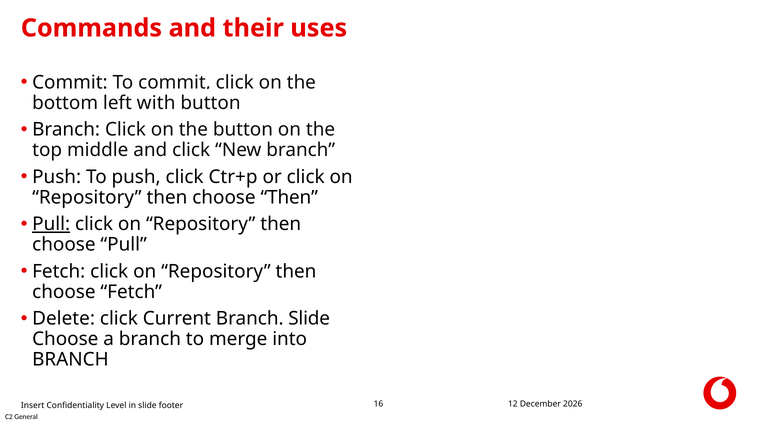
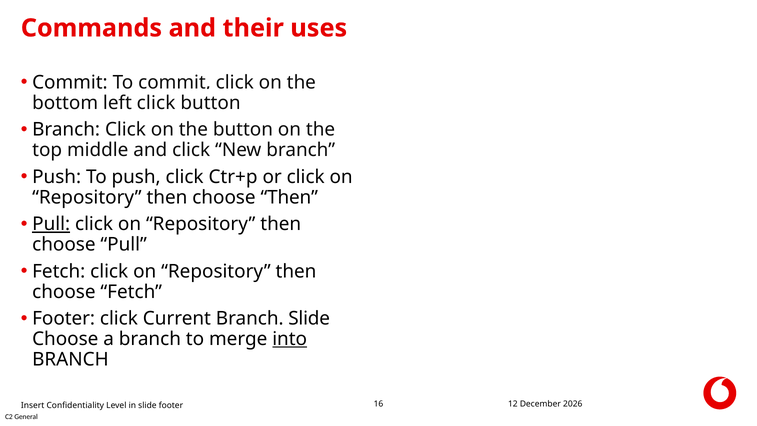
left with: with -> click (156, 103)
Delete: Delete -> Footer (64, 318)
into underline: none -> present (290, 339)
